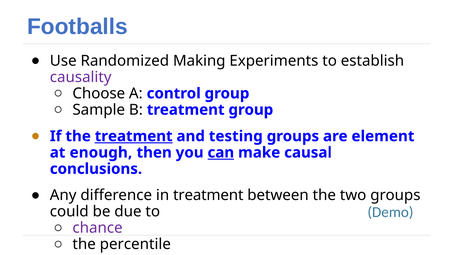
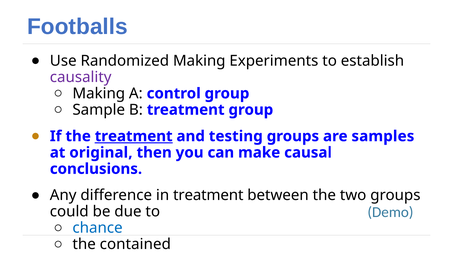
Choose: Choose -> Making (99, 93)
element: element -> samples (383, 136)
enough: enough -> original (101, 152)
can underline: present -> none (221, 152)
chance colour: purple -> blue (98, 228)
percentile: percentile -> contained (135, 244)
